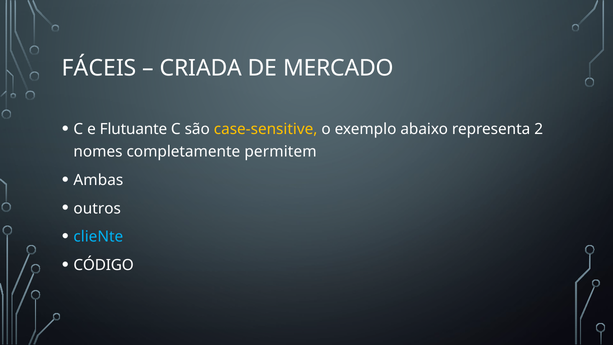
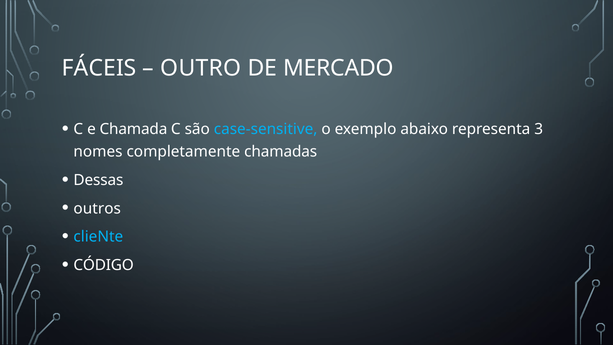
CRIADA: CRIADA -> OUTRO (201, 68)
Flutuante: Flutuante -> Chamada (133, 129)
case-sensitive colour: yellow -> light blue (266, 129)
2: 2 -> 3 (539, 129)
permitem: permitem -> chamadas (281, 151)
Ambas: Ambas -> Dessas (98, 180)
